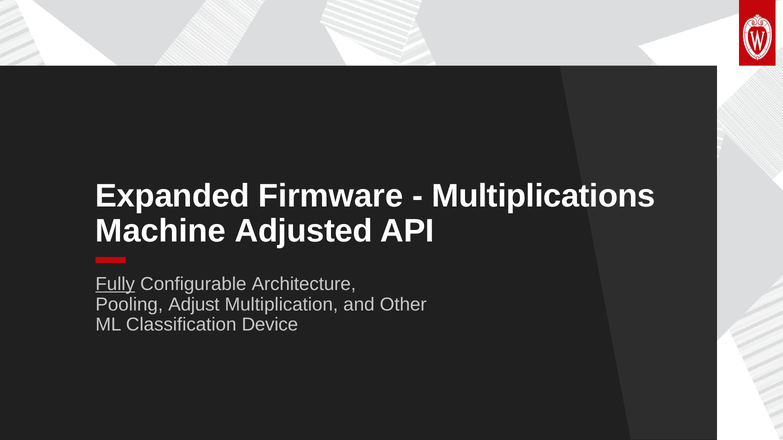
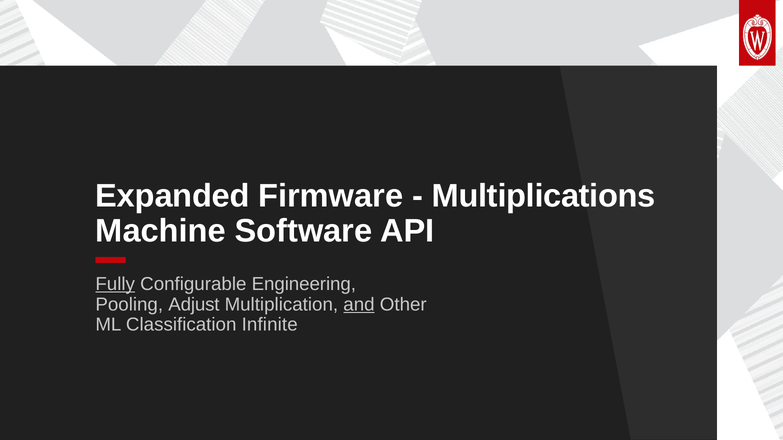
Adjusted: Adjusted -> Software (304, 231)
Architecture: Architecture -> Engineering (304, 284)
and underline: none -> present (359, 305)
Device: Device -> Infinite (270, 325)
